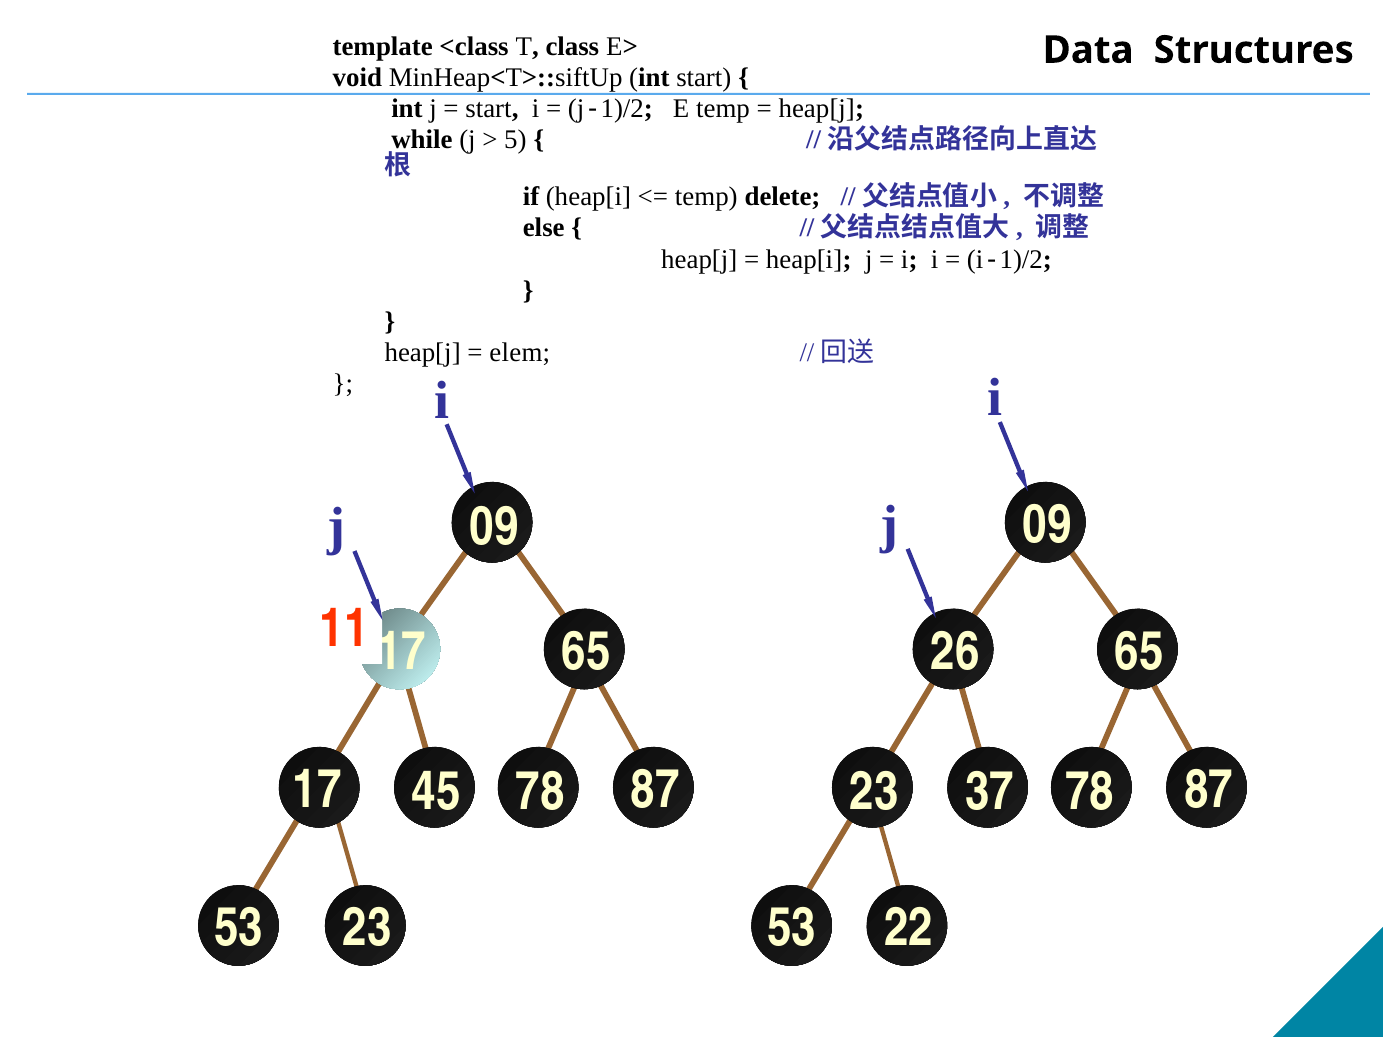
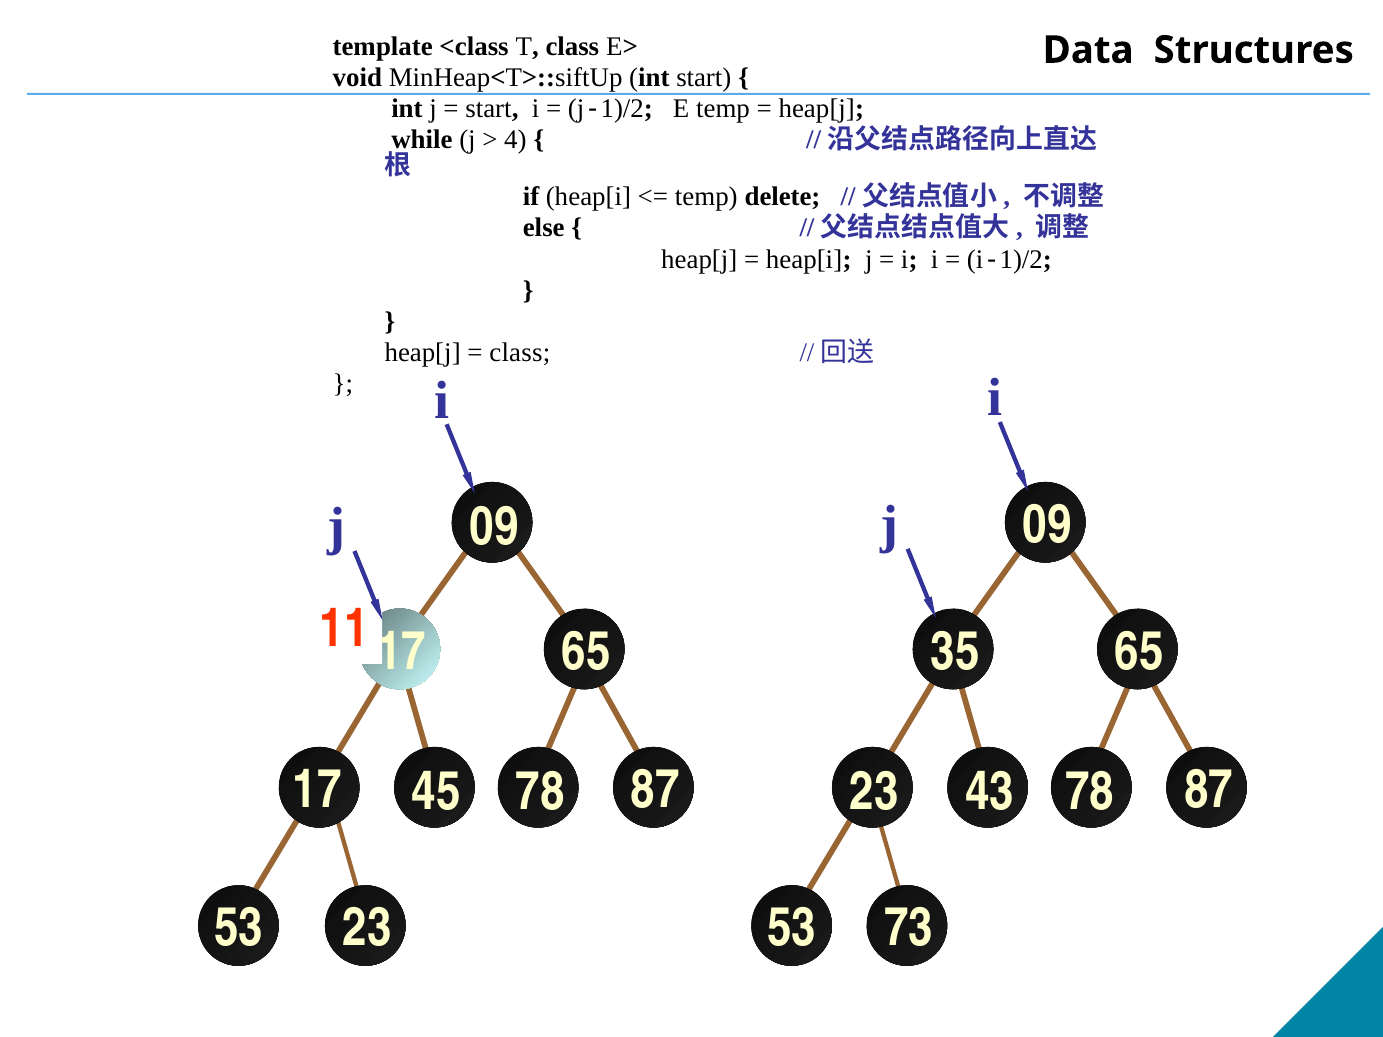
5: 5 -> 4 (515, 140)
elem: elem -> class (520, 353)
26: 26 -> 35 (955, 652)
37: 37 -> 43 (990, 792)
22: 22 -> 73 (909, 928)
